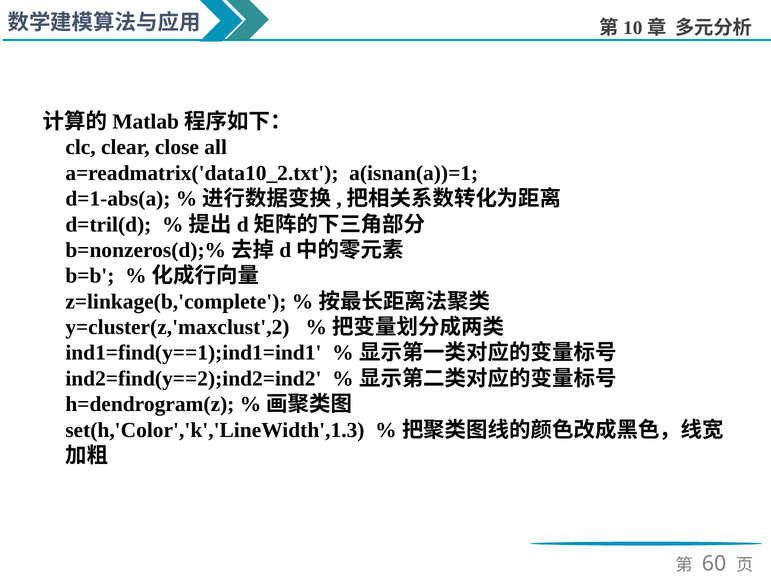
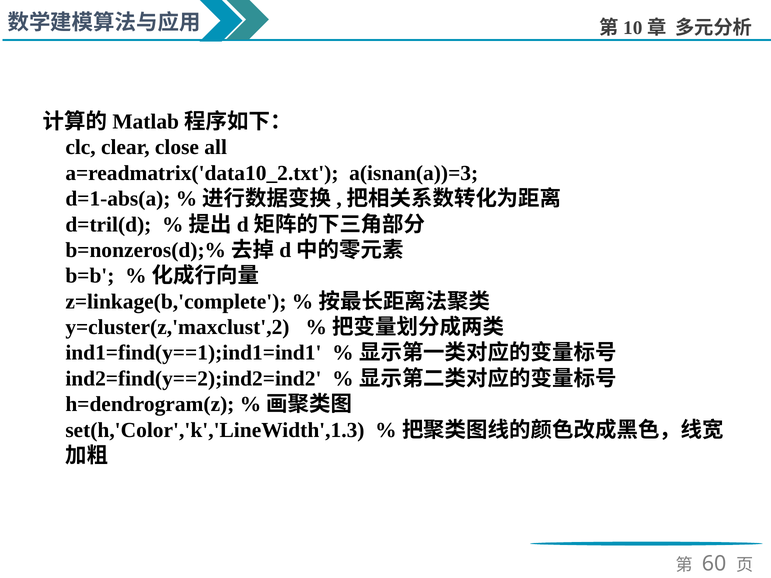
a(isnan(a))=1: a(isnan(a))=1 -> a(isnan(a))=3 (414, 173)
